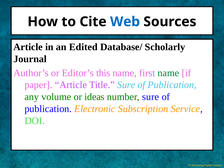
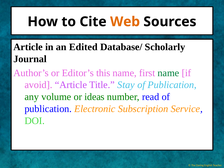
Web colour: blue -> orange (125, 22)
paper: paper -> avoid (38, 85)
Title Sure: Sure -> Stay (126, 85)
number sure: sure -> read (151, 97)
